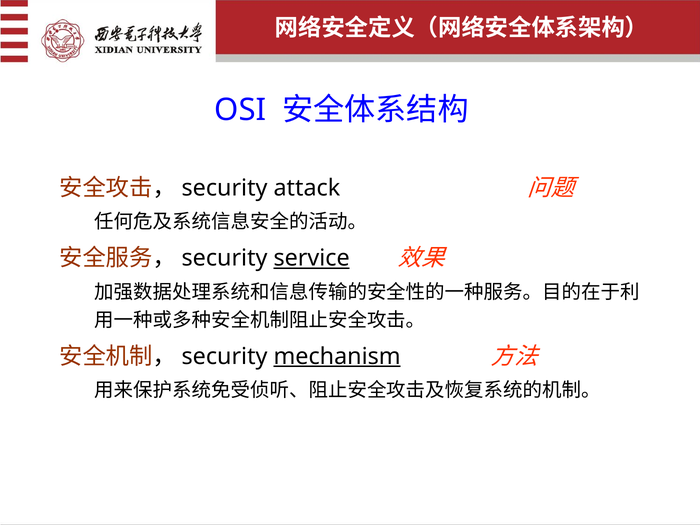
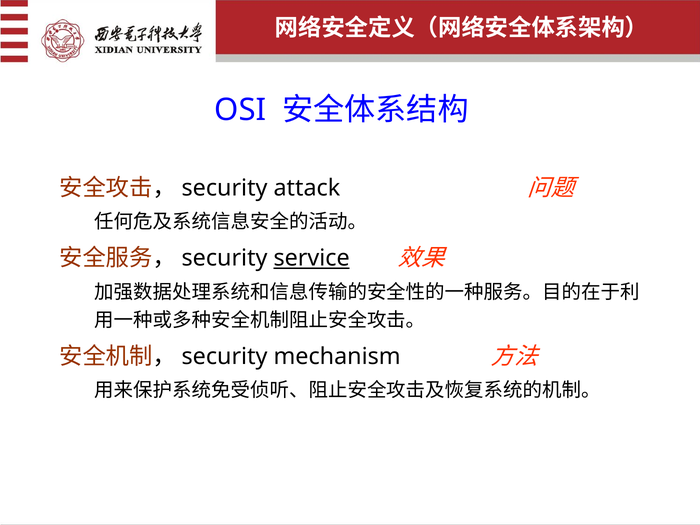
mechanism underline: present -> none (337, 356)
